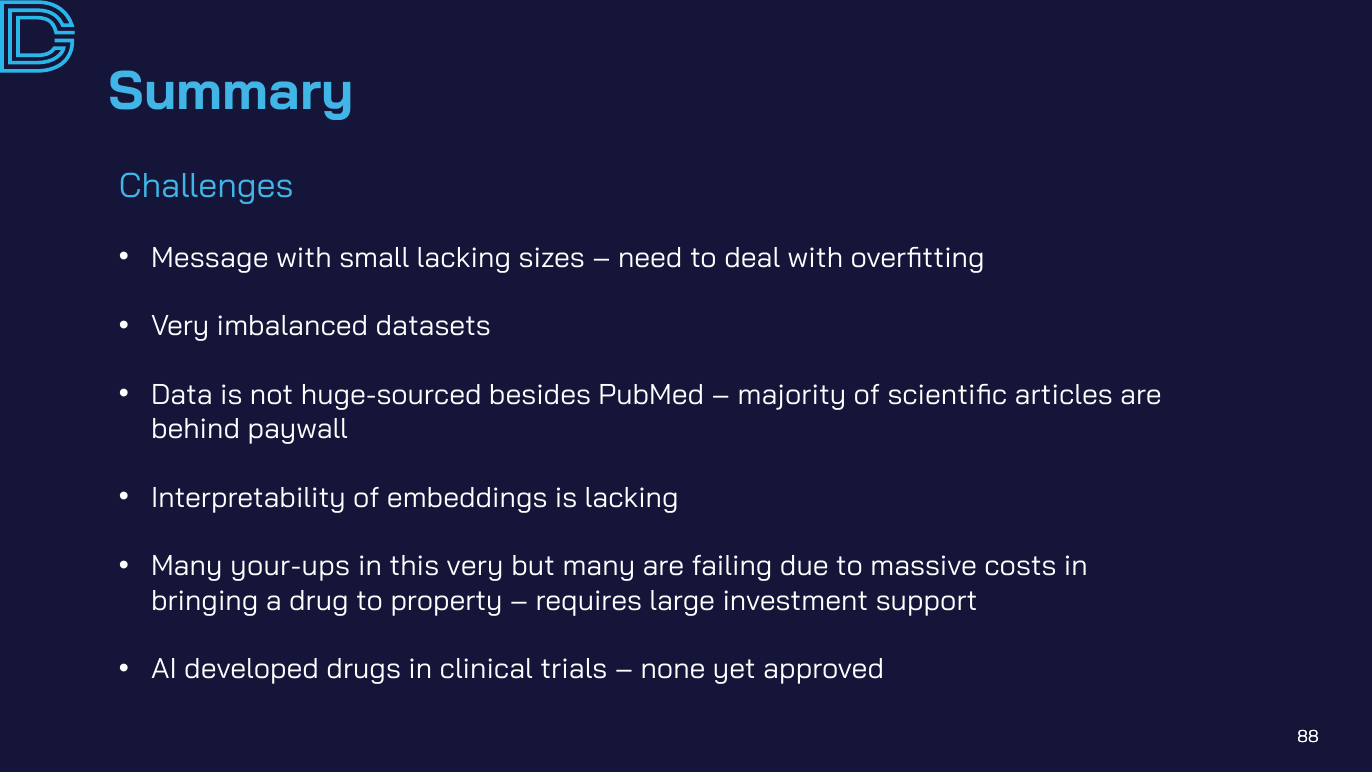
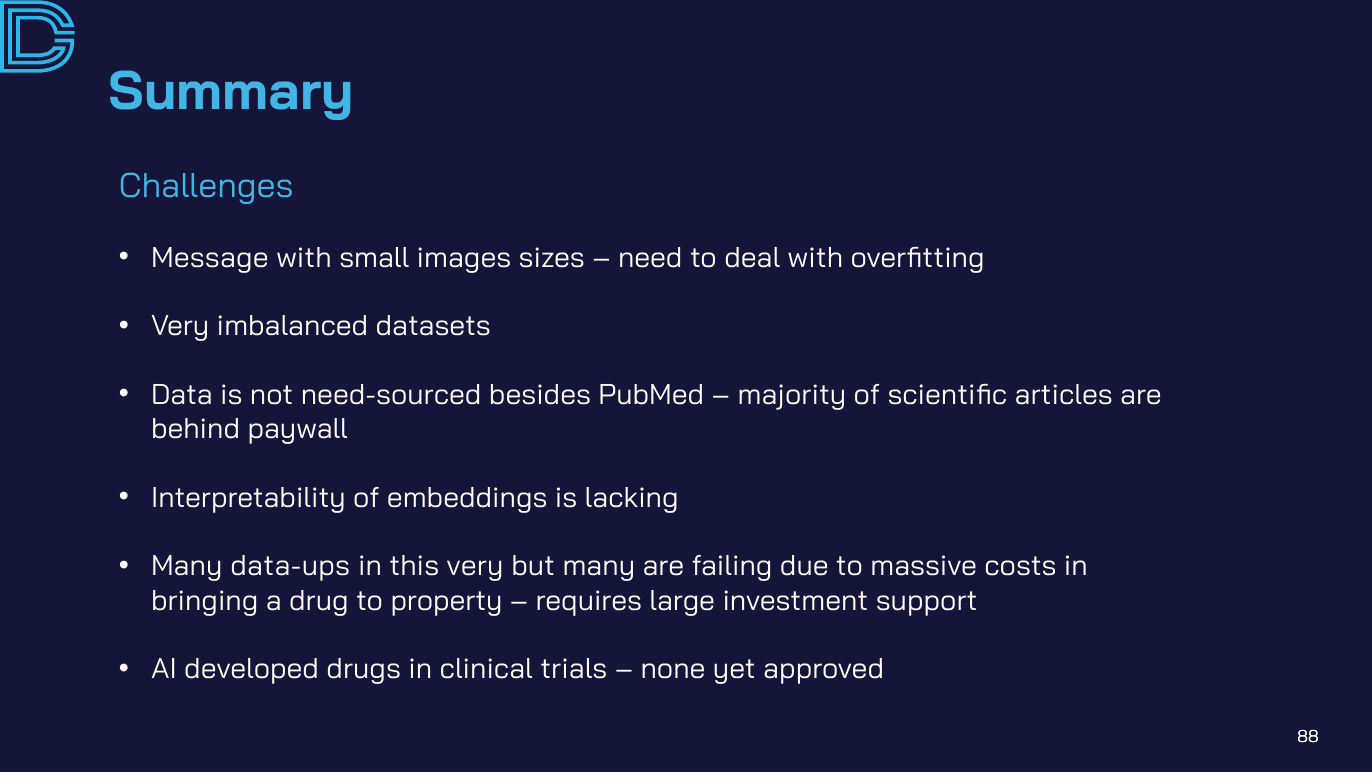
small lacking: lacking -> images (464, 258)
huge-sourced: huge-sourced -> need-sourced (391, 395)
your-ups: your-ups -> data-ups (290, 566)
